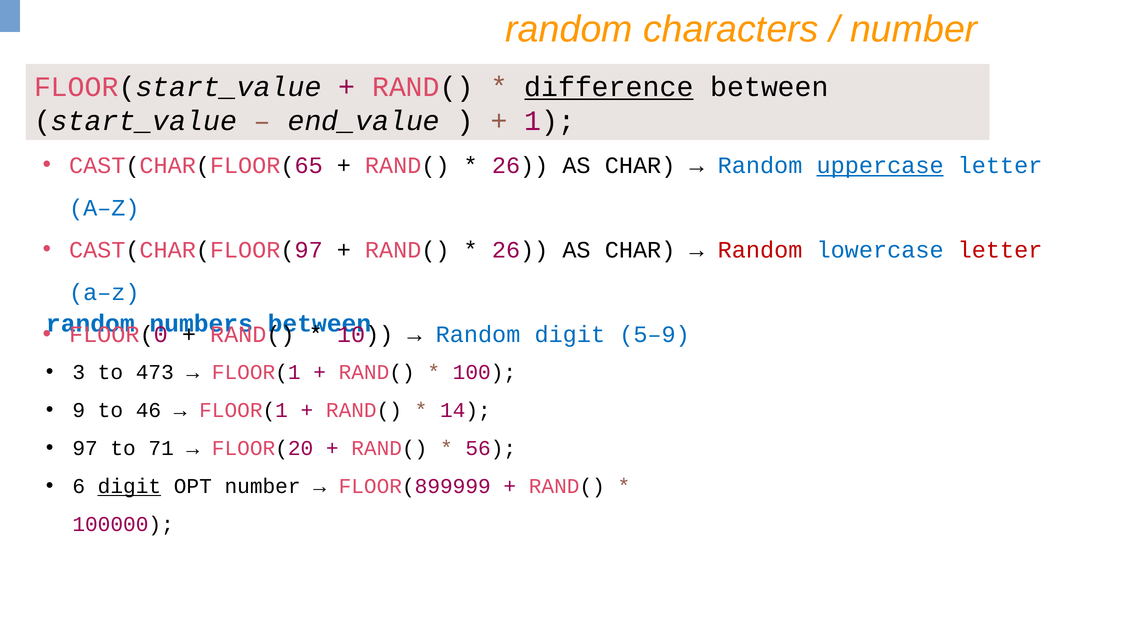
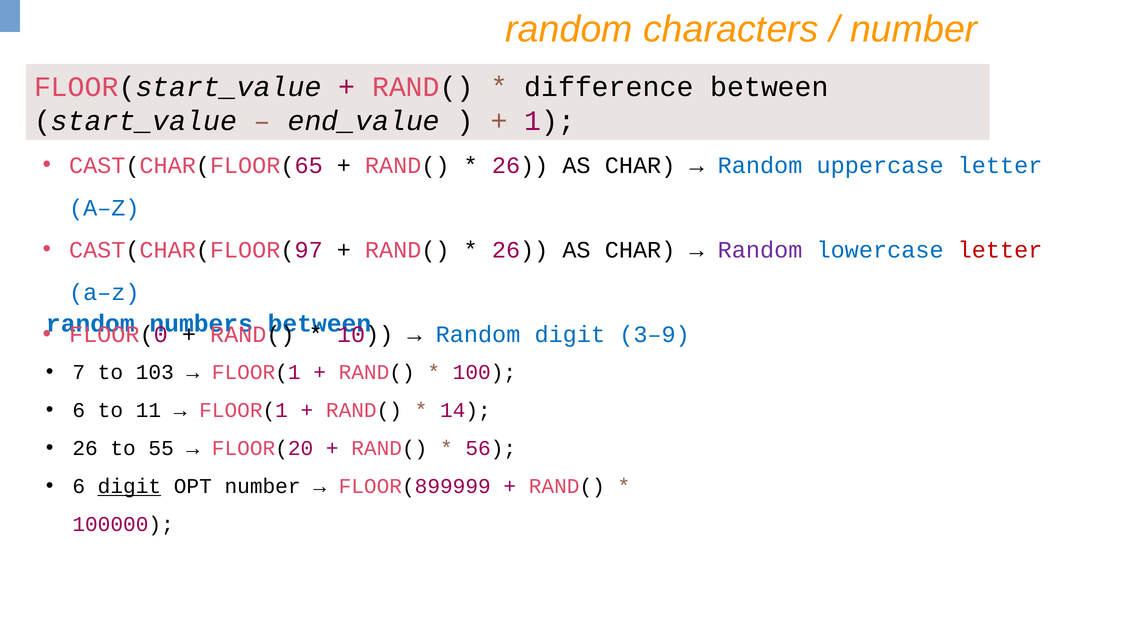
difference underline: present -> none (609, 87)
uppercase underline: present -> none (880, 166)
Random colour: red -> purple (760, 250)
5–9: 5–9 -> 3–9 (655, 335)
3: 3 -> 7 (79, 372)
473: 473 -> 103 (155, 372)
9: 9 -> 6 (79, 410)
46: 46 -> 11 (148, 410)
97: 97 -> 26 (85, 448)
71: 71 -> 55 (161, 448)
